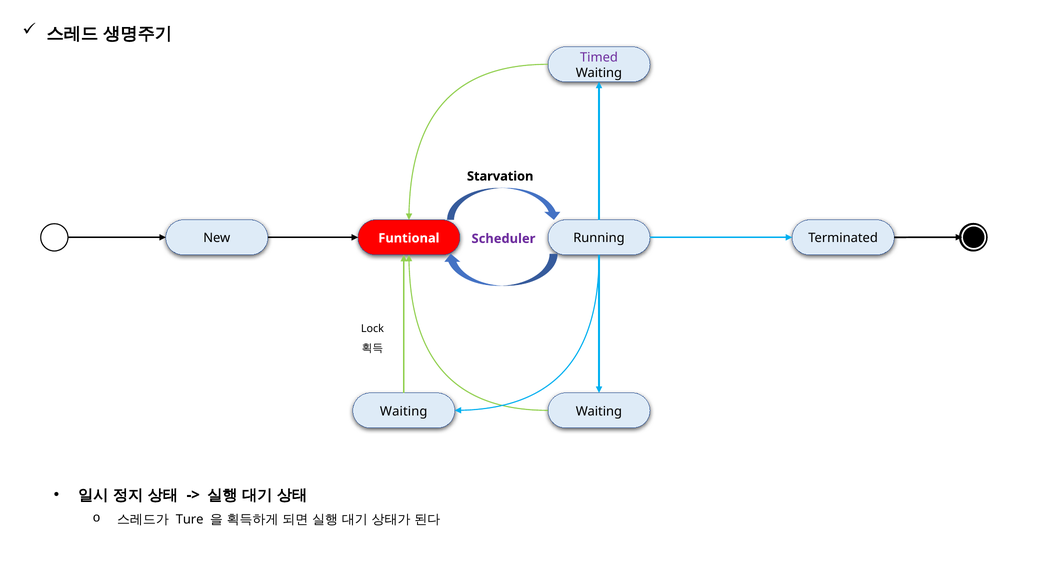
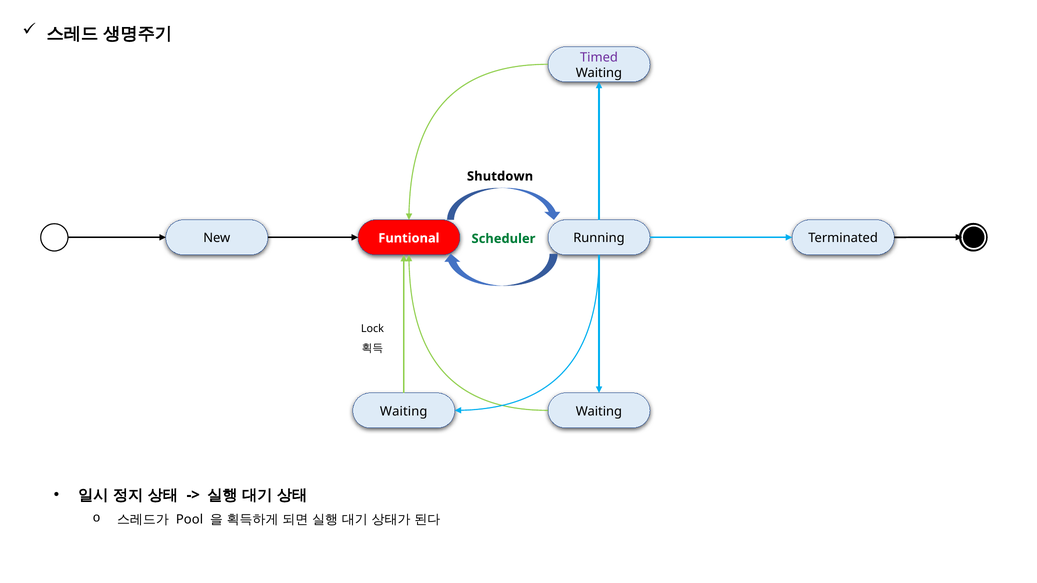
Starvation: Starvation -> Shutdown (500, 176)
Scheduler colour: purple -> green (503, 239)
Ture: Ture -> Pool (190, 520)
